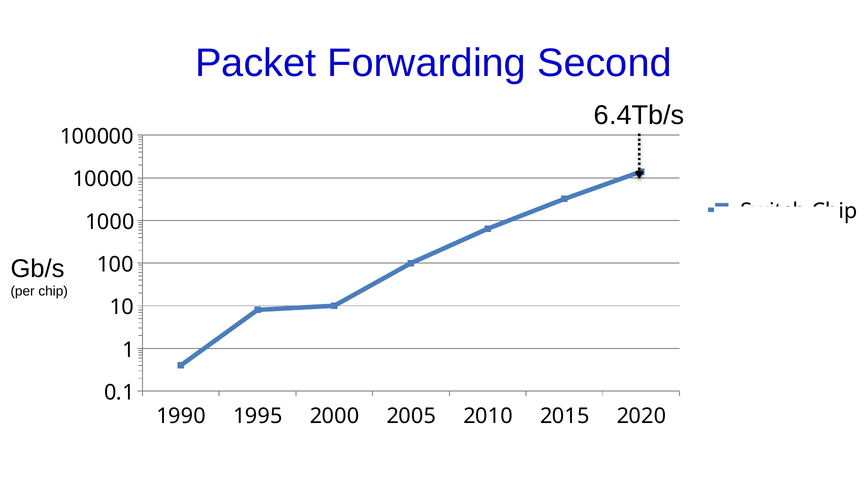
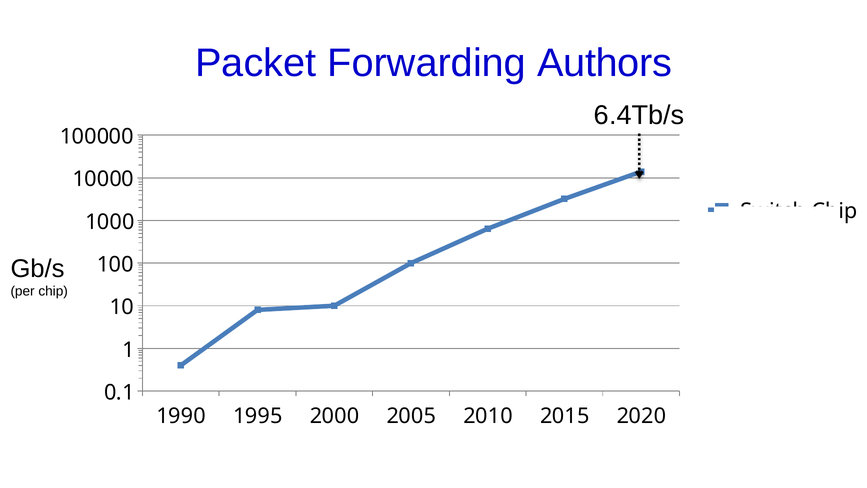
Second: Second -> Authors (605, 63)
